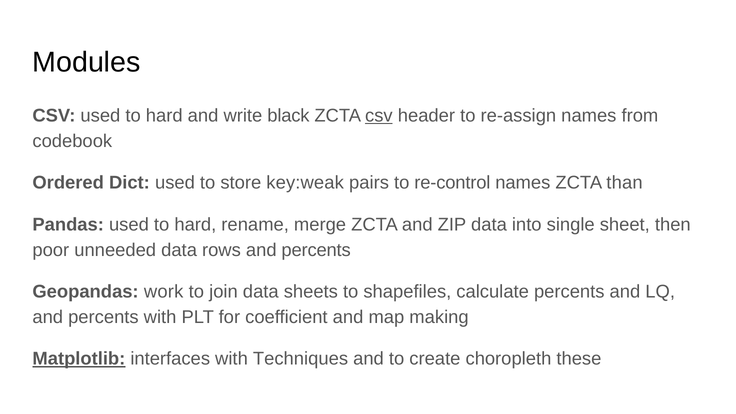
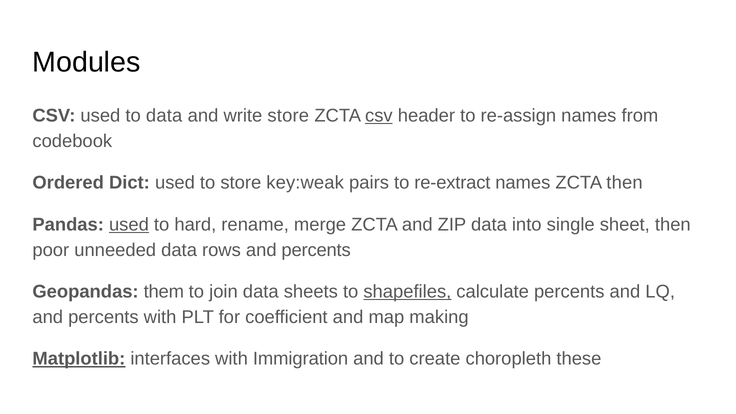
CSV used to hard: hard -> data (164, 116)
write black: black -> store (288, 116)
re-control: re-control -> re-extract (452, 183)
ZCTA than: than -> then (625, 183)
used underline: none -> present (129, 225)
work: work -> them (164, 292)
shapefiles underline: none -> present (407, 292)
Techniques: Techniques -> Immigration (301, 359)
